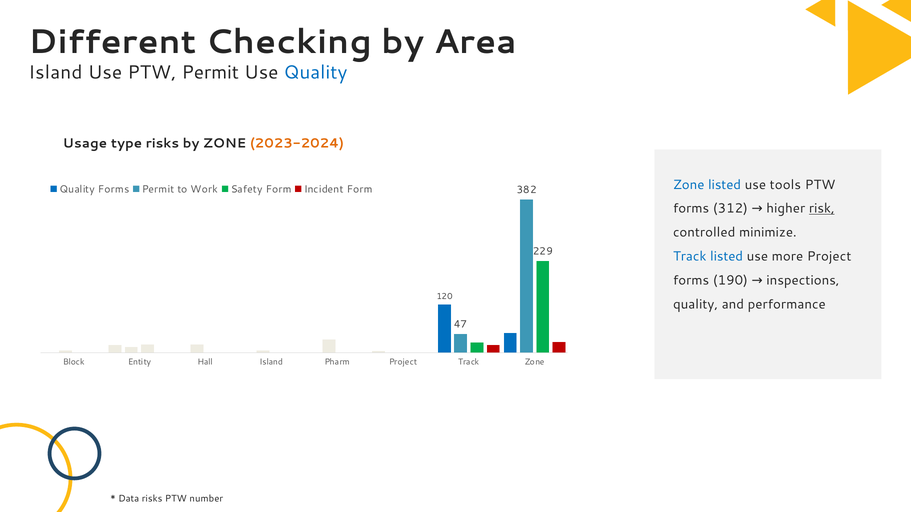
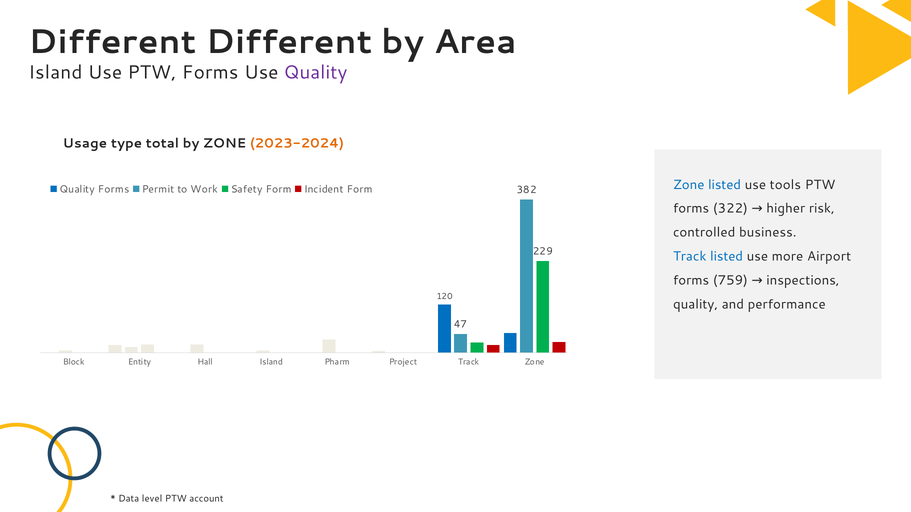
Different Checking: Checking -> Different (289, 42)
Use PTW Permit: Permit -> Forms (210, 73)
Quality colour: blue -> purple (315, 73)
type risks: risks -> total (162, 143)
312: 312 -> 322 (730, 209)
risk underline: present -> none (822, 209)
minimize: minimize -> business (768, 233)
more Project: Project -> Airport (829, 257)
190: 190 -> 759 (730, 281)
Data risks: risks -> level (152, 499)
number: number -> account (206, 499)
